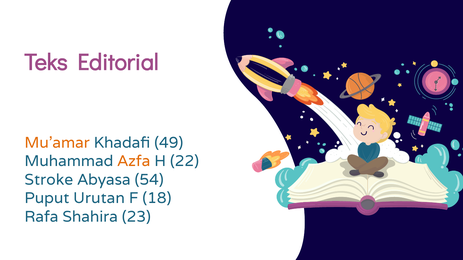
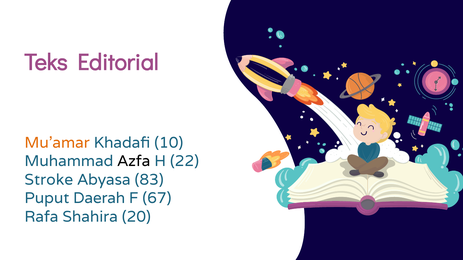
49: 49 -> 10 (169, 143)
Azfa colour: orange -> black (134, 161)
54: 54 -> 83 (149, 180)
Urutan: Urutan -> Daerah (99, 198)
18: 18 -> 67 (157, 198)
23: 23 -> 20 (136, 217)
